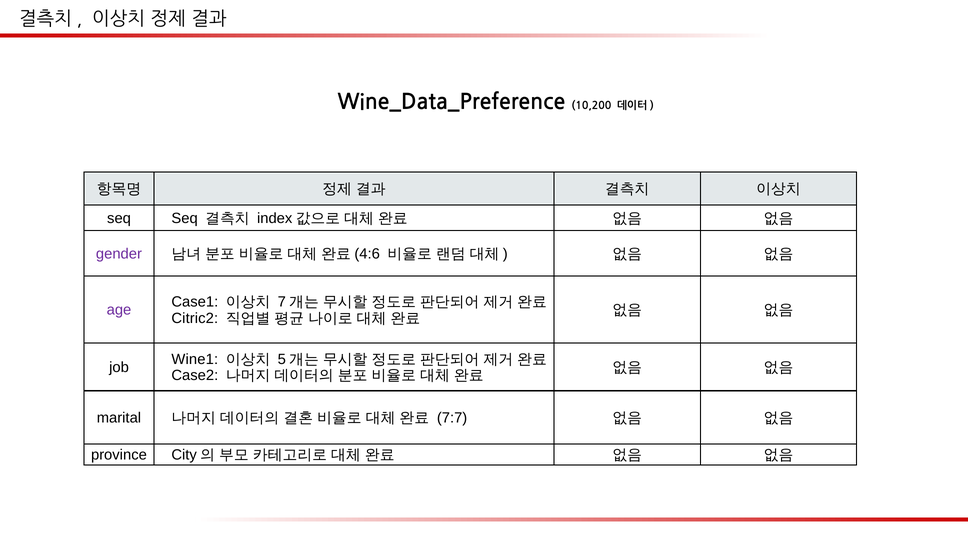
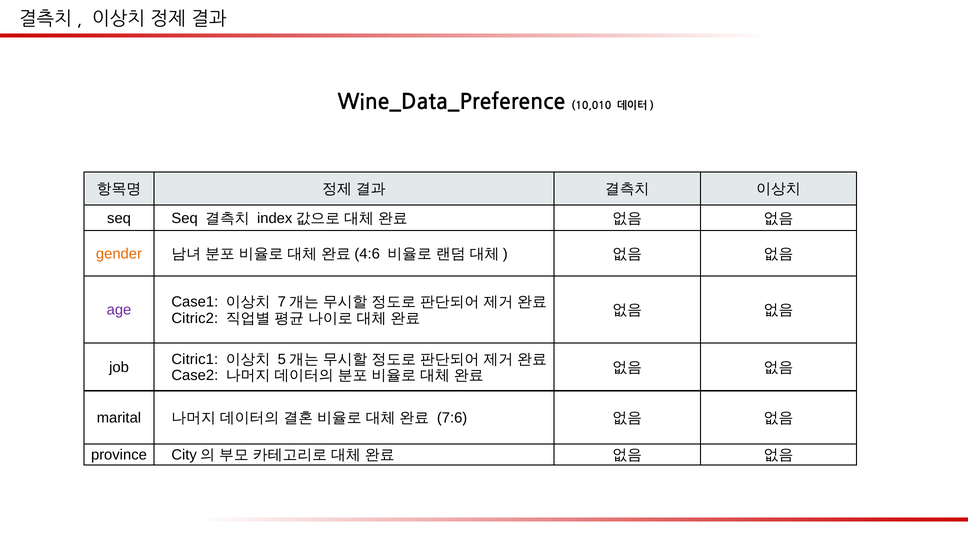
10,200: 10,200 -> 10,010 (591, 105)
gender colour: purple -> orange (119, 254)
Wine1: Wine1 -> Citric1 (195, 359)
7:7: 7:7 -> 7:6 (452, 418)
